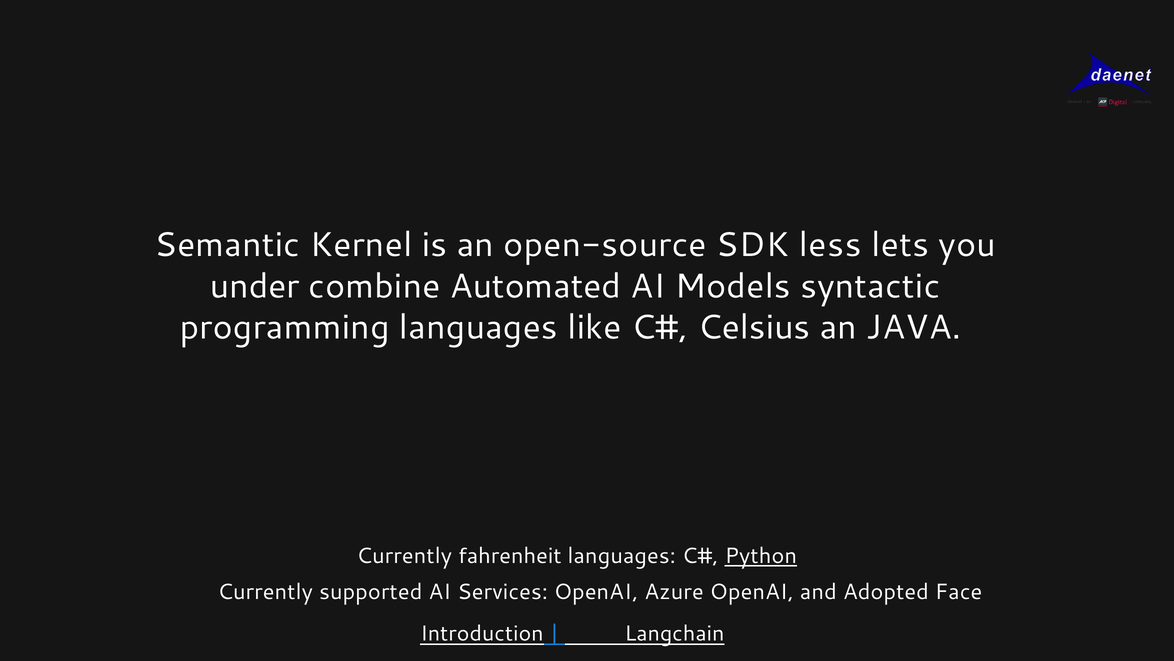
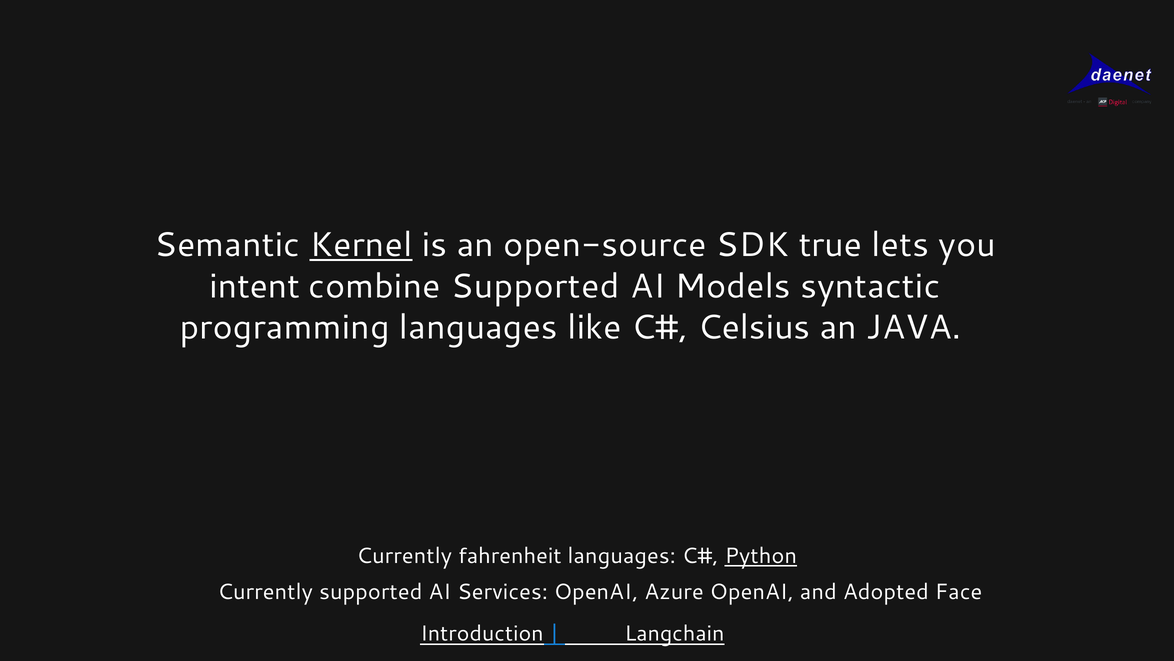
Kernel underline: none -> present (361, 245)
less: less -> true (830, 245)
under: under -> intent (255, 286)
combine Automated: Automated -> Supported (535, 286)
